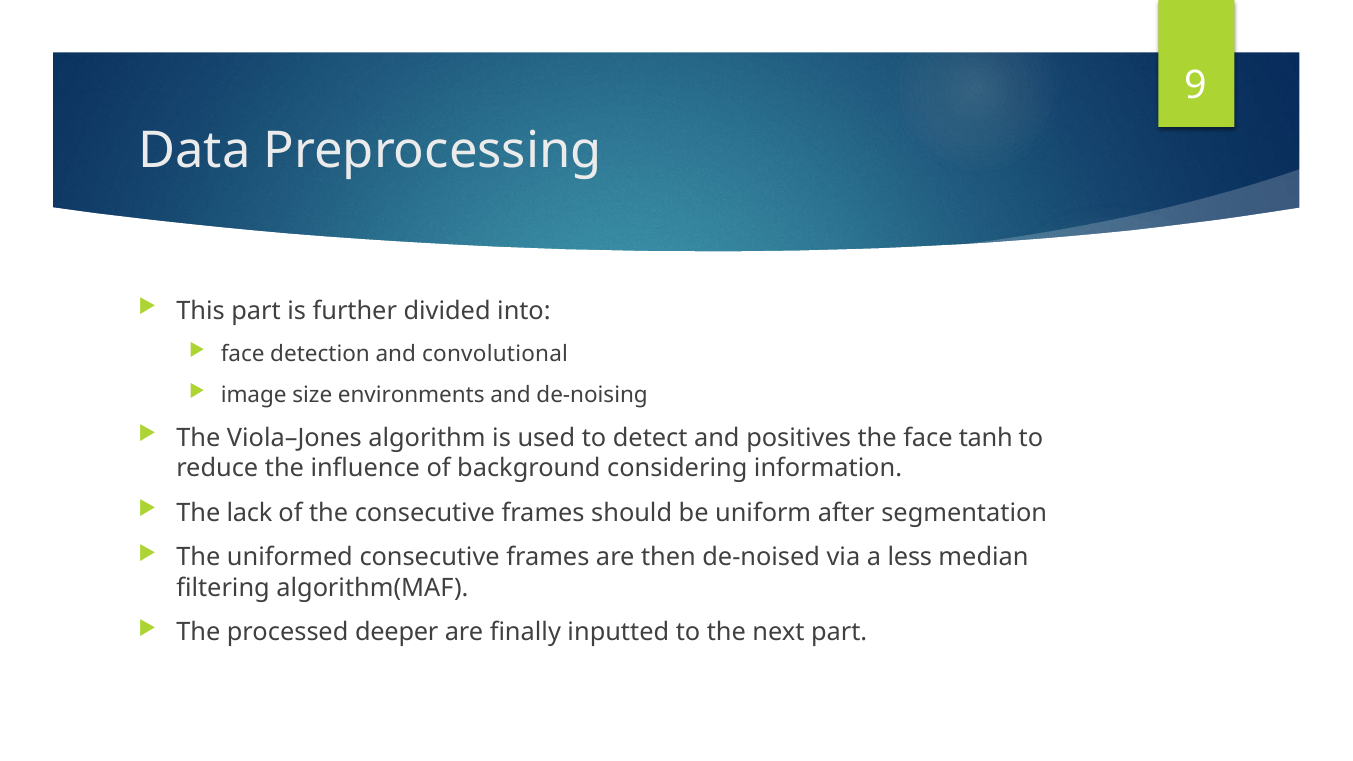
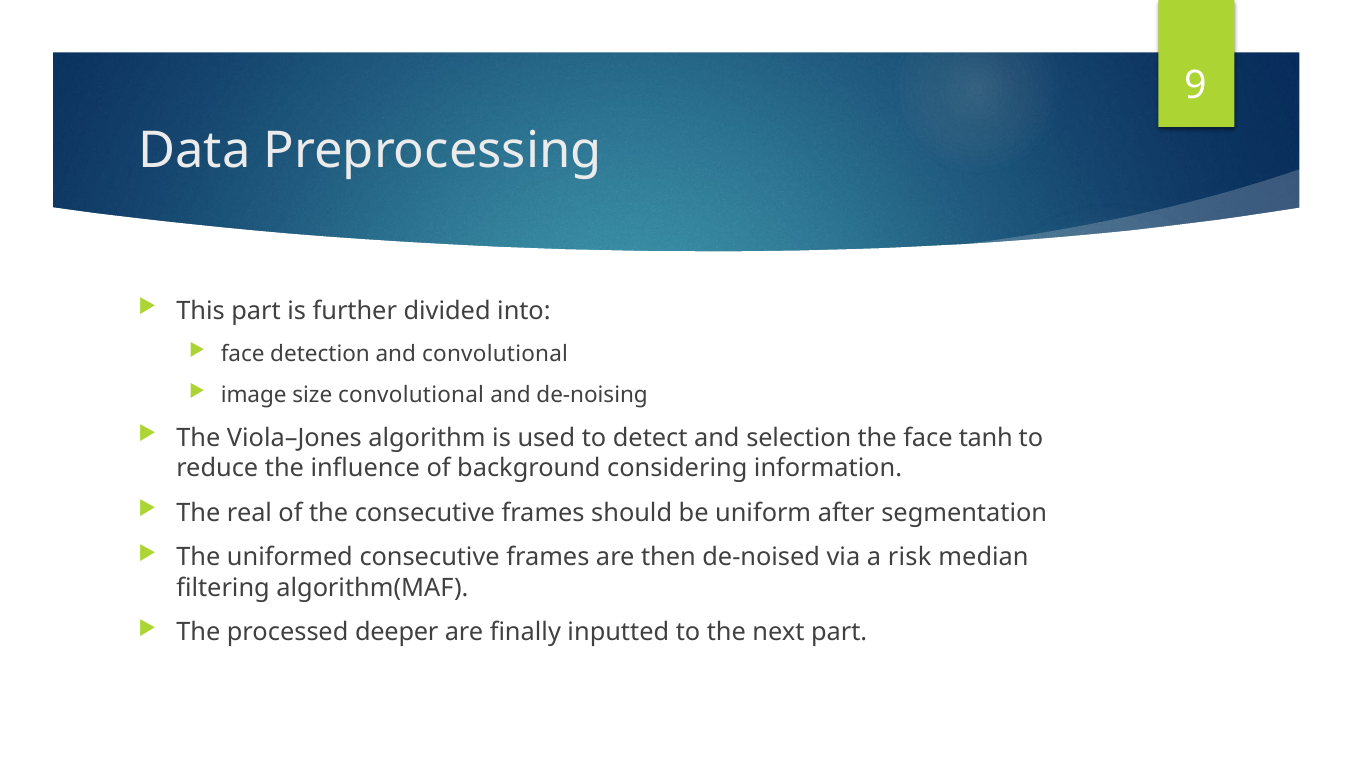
size environments: environments -> convolutional (411, 395)
positives: positives -> selection (799, 438)
lack: lack -> real (249, 513)
less: less -> risk (910, 557)
